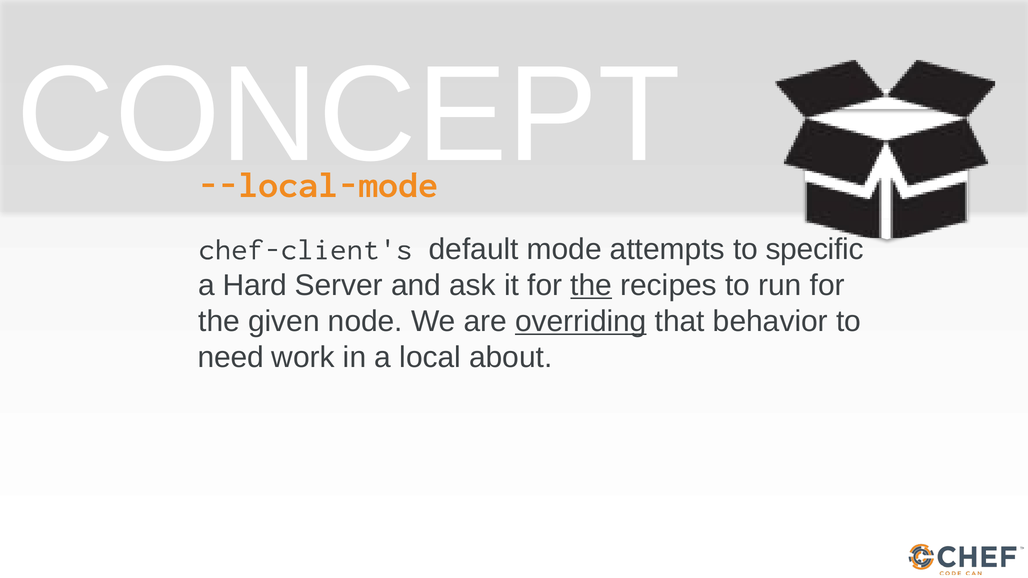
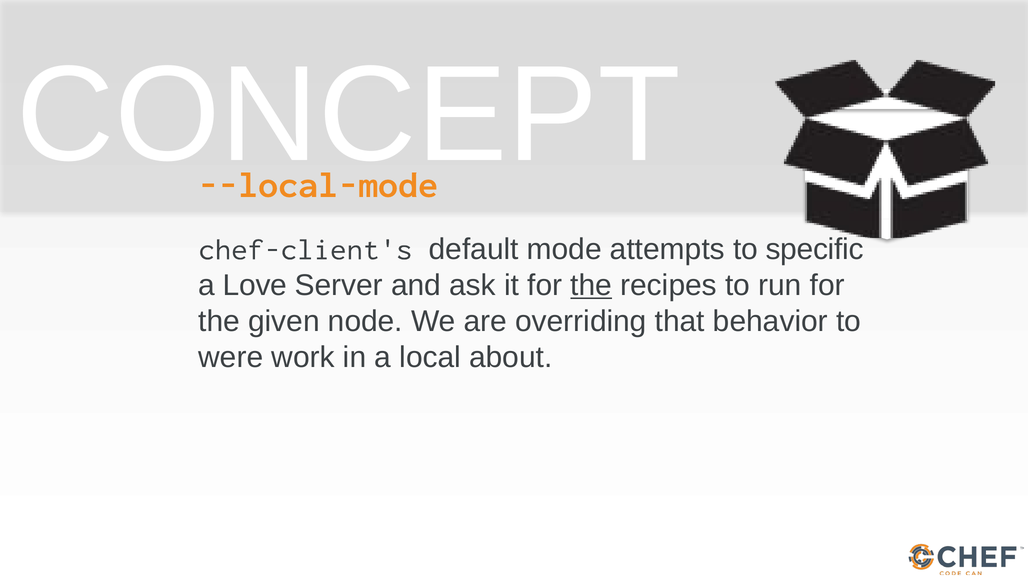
Hard: Hard -> Love (255, 286)
overriding underline: present -> none (581, 322)
need: need -> were (231, 358)
